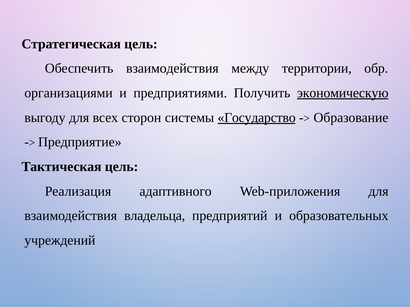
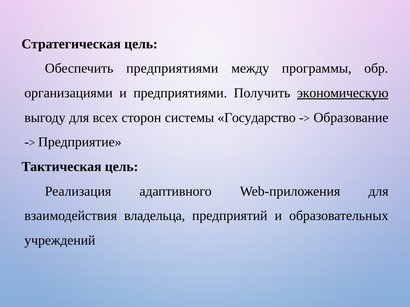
Обеспечить взаимодействия: взаимодействия -> предприятиями (172, 69)
территории: территории -> программы (317, 69)
Государство underline: present -> none (257, 118)
